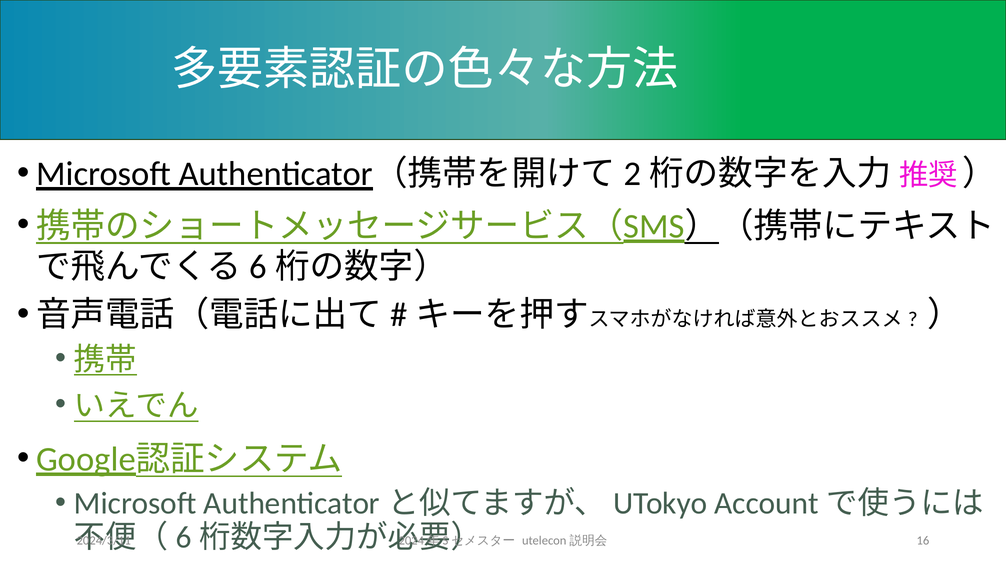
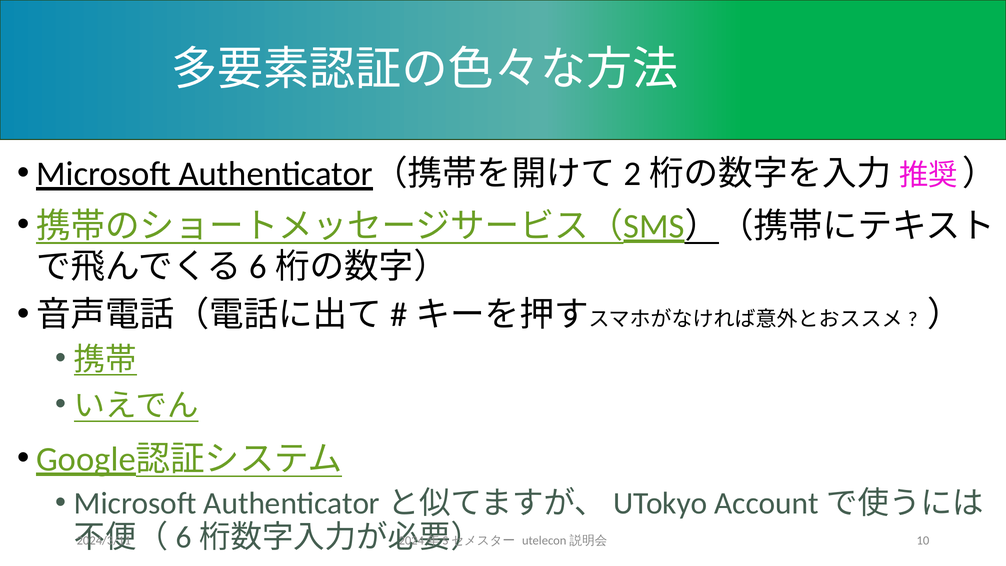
16: 16 -> 10 (923, 540)
